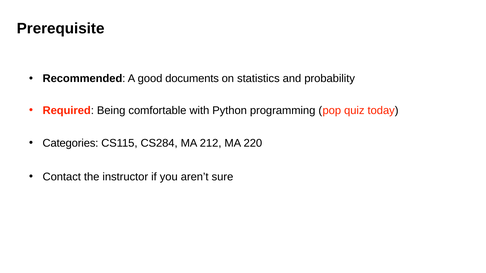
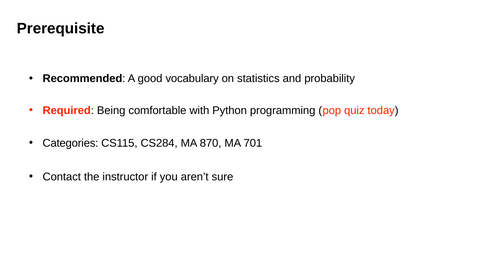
documents: documents -> vocabulary (192, 79)
212: 212 -> 870 (211, 143)
220: 220 -> 701 (253, 143)
